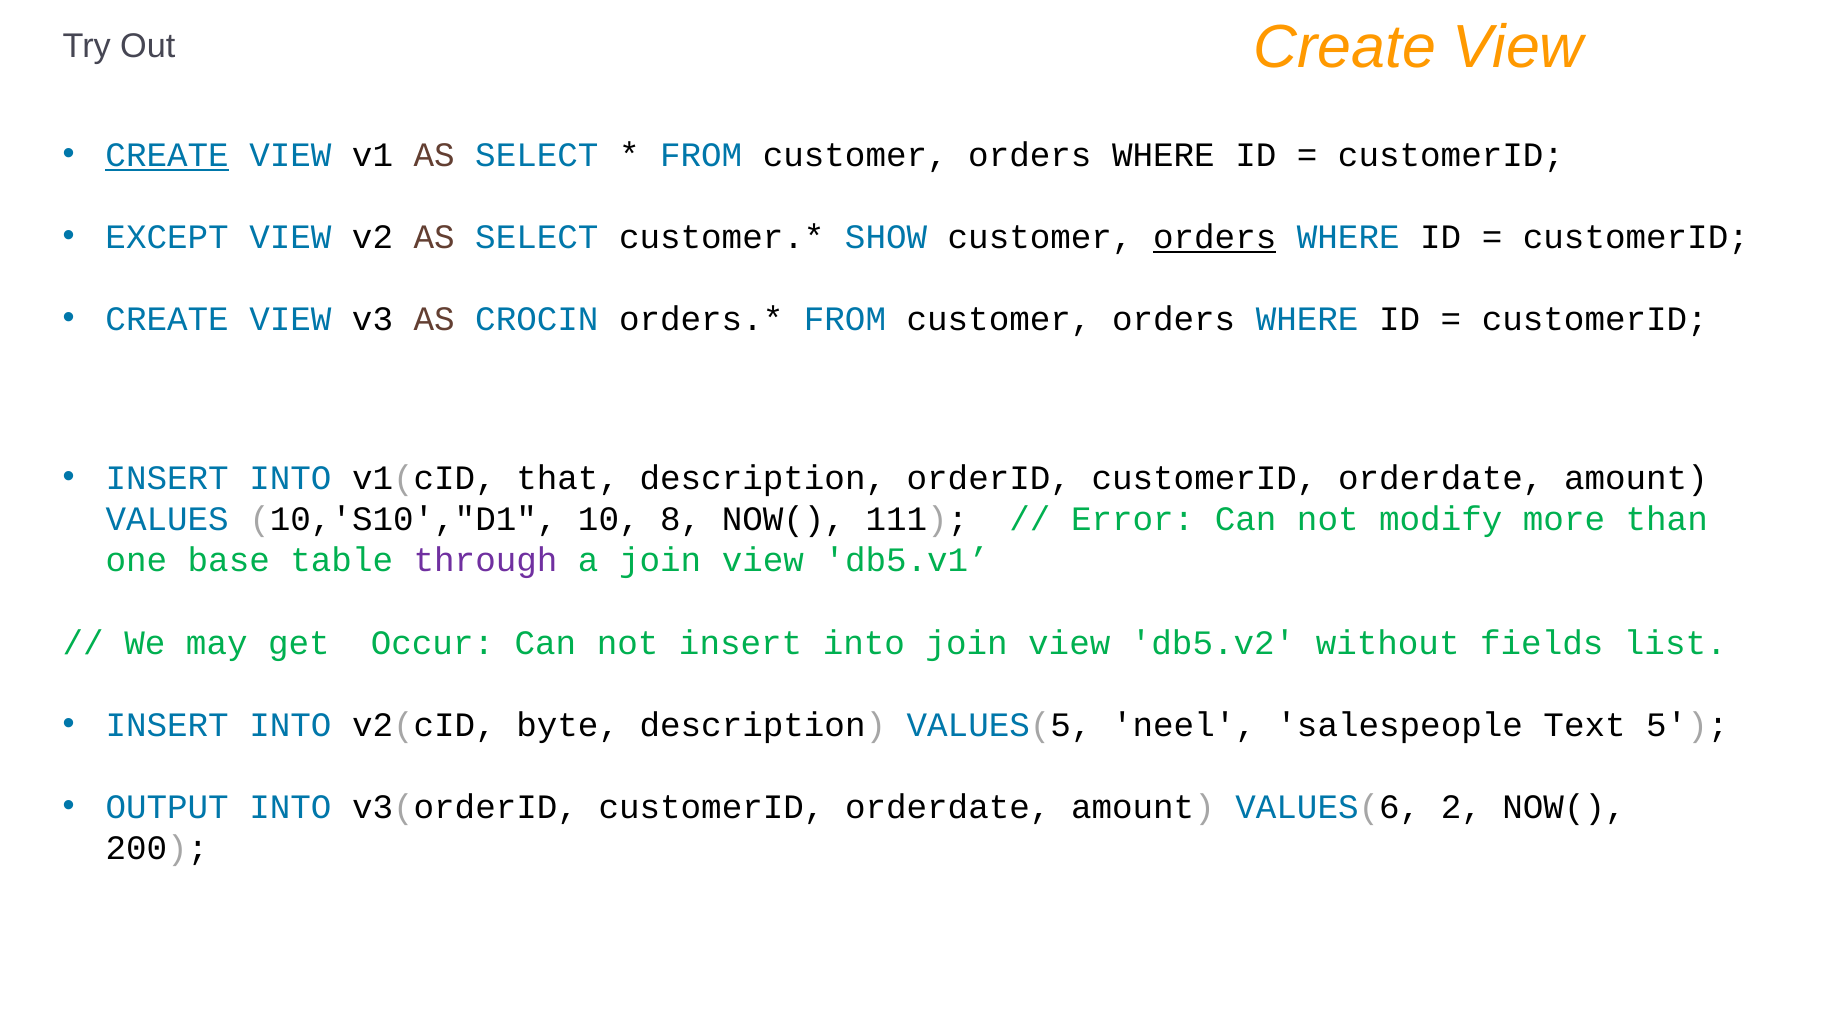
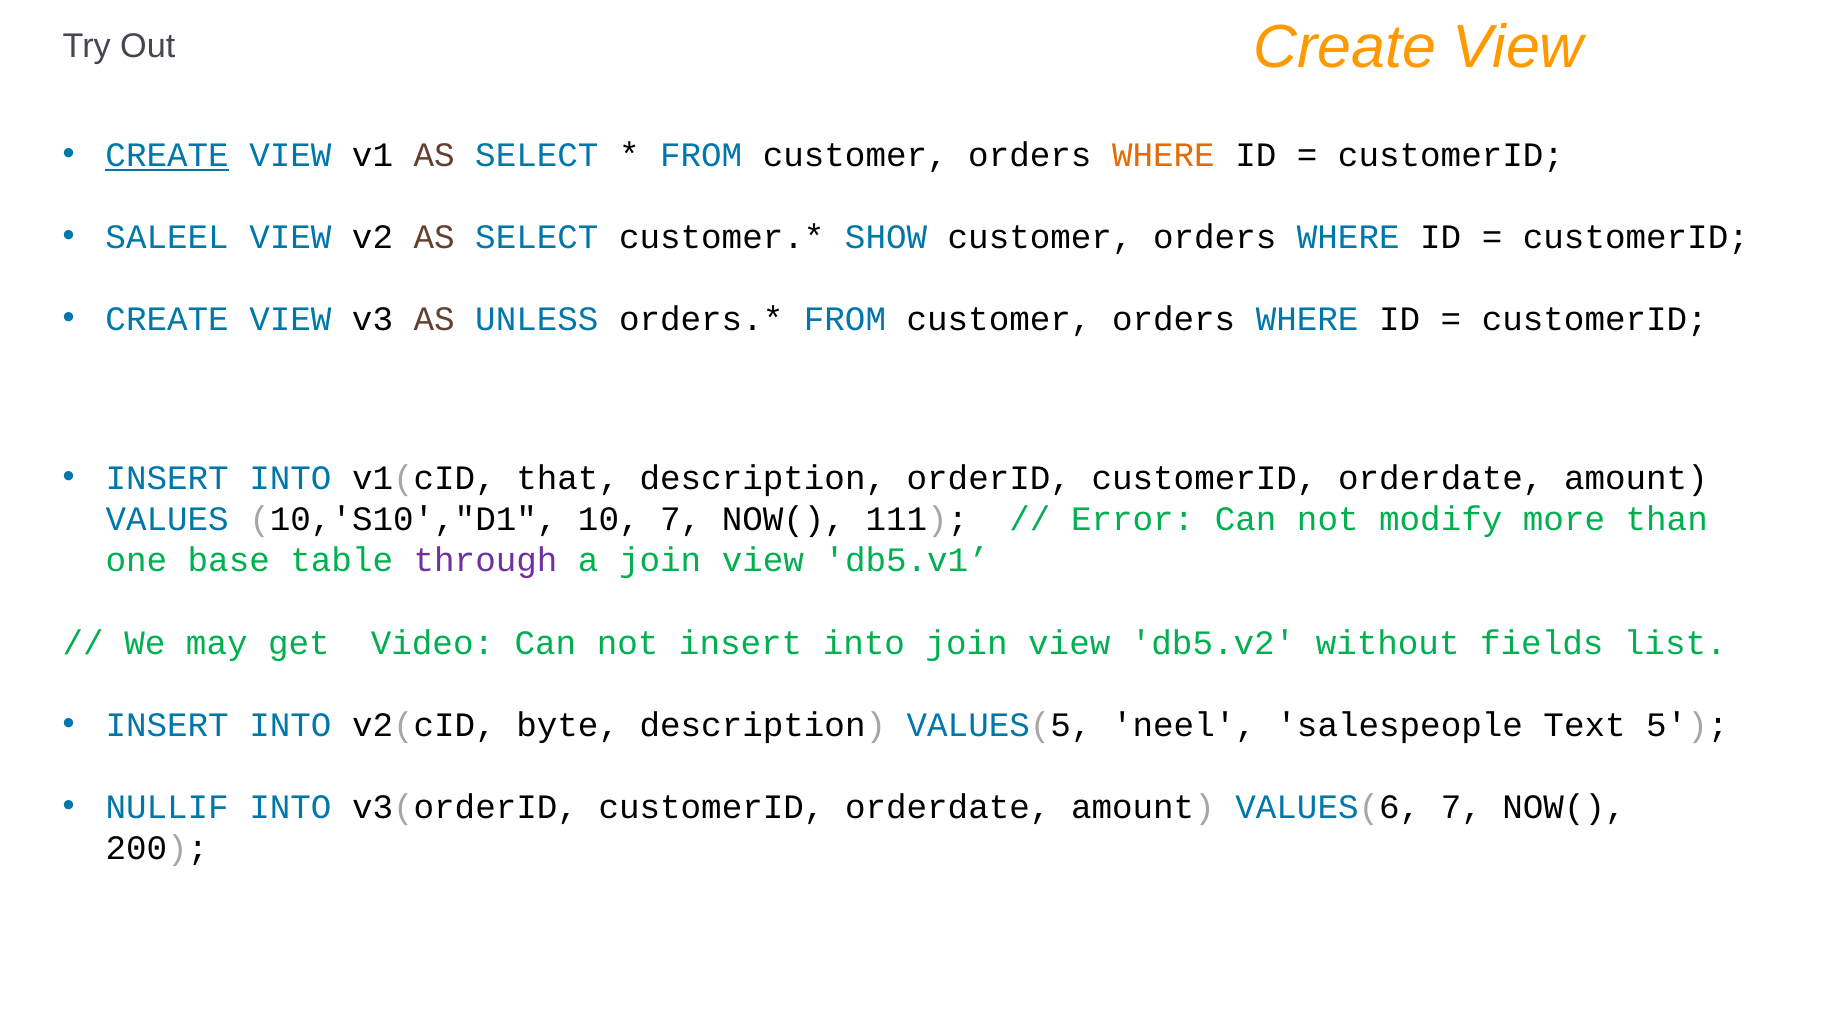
WHERE colour: black -> orange (1163, 155)
EXCEPT: EXCEPT -> SALEEL (167, 237)
orders underline: present -> none (1215, 237)
CROCIN: CROCIN -> UNLESS (537, 319)
10 8: 8 -> 7 (681, 520)
Occur: Occur -> Video (432, 643)
OUTPUT: OUTPUT -> NULLIF (167, 807)
VALUES(6 2: 2 -> 7 (1461, 807)
